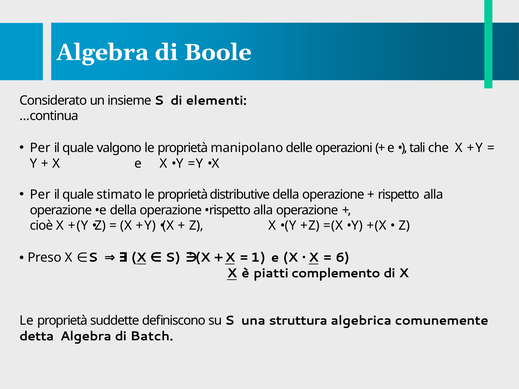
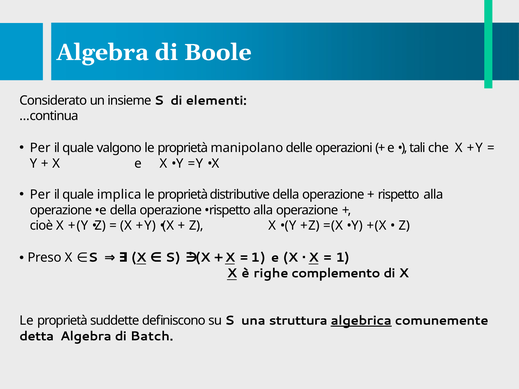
stimato: stimato -> implica (119, 195)
6: 6 -> 1 (342, 258)
piatti: piatti -> righe (271, 273)
algebrica underline: none -> present (361, 321)
